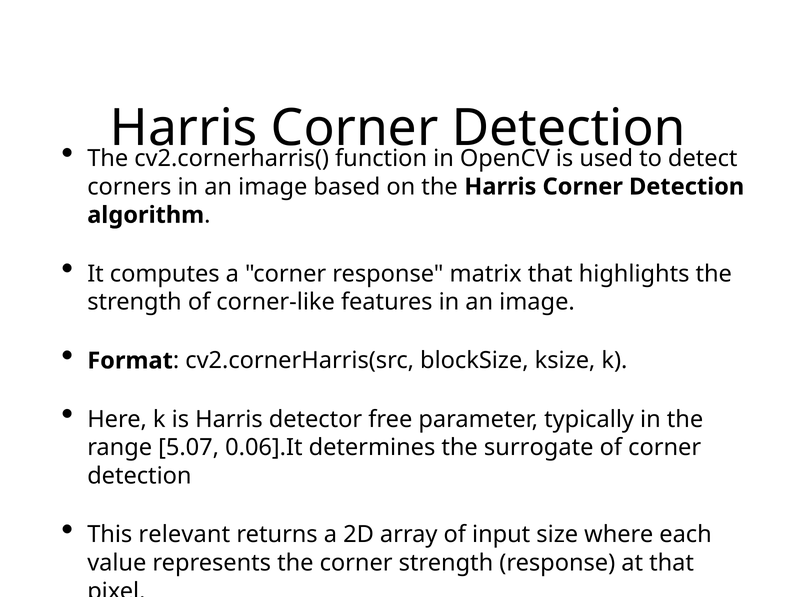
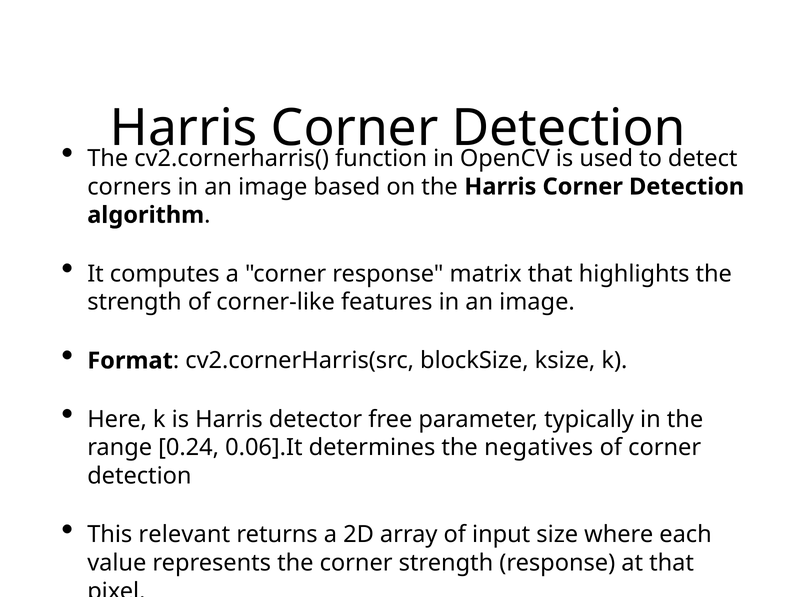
5.07: 5.07 -> 0.24 (189, 448)
surrogate: surrogate -> negatives (539, 448)
